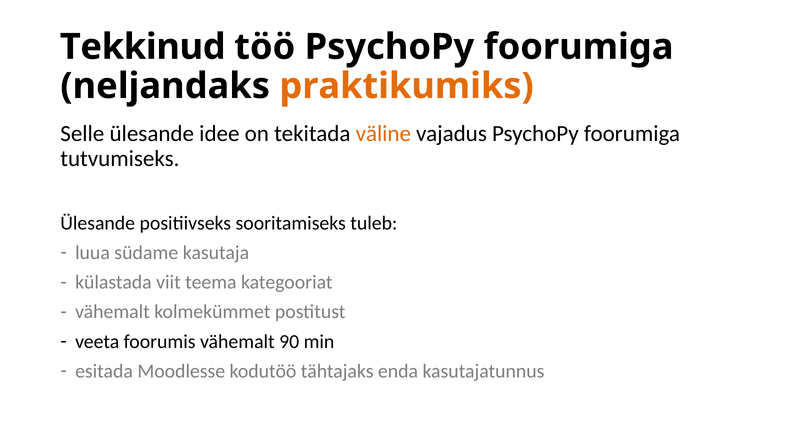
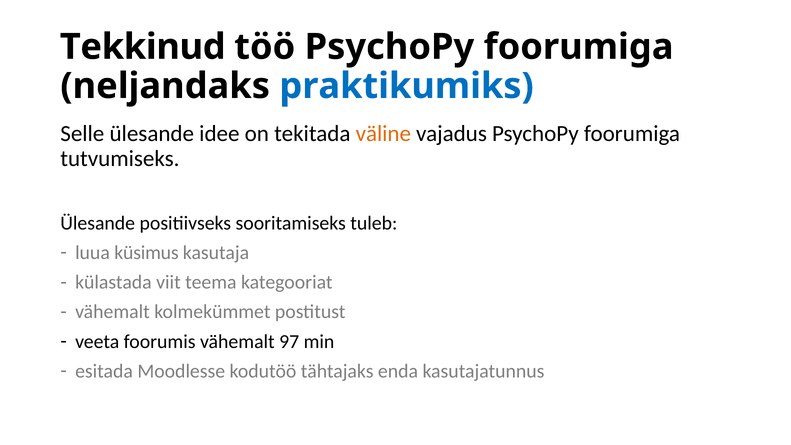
praktikumiks colour: orange -> blue (407, 86)
südame: südame -> küsimus (146, 253)
90: 90 -> 97 (289, 341)
